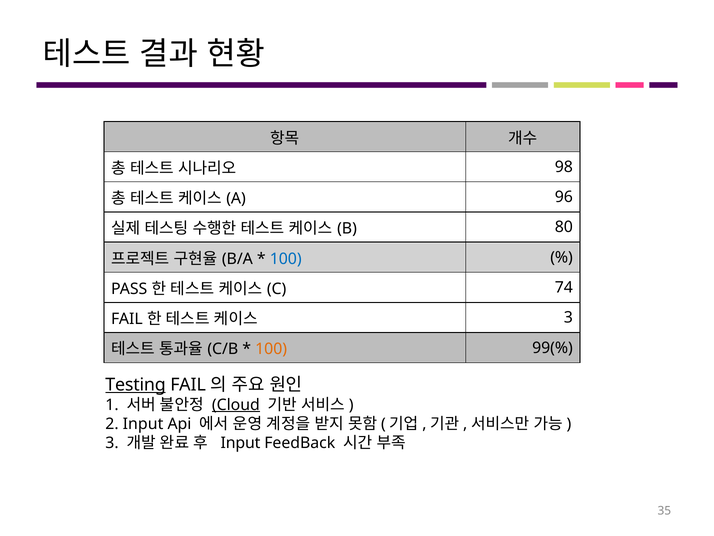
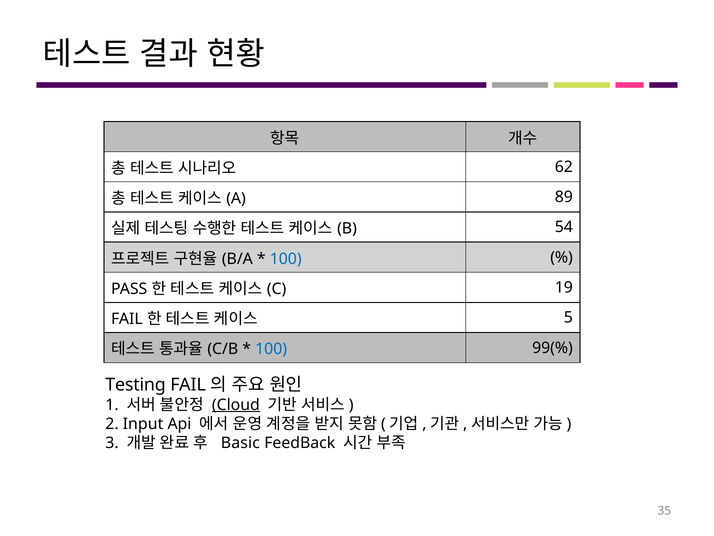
98: 98 -> 62 (564, 167)
96: 96 -> 89 (564, 197)
80: 80 -> 54 (564, 227)
74: 74 -> 19 (564, 287)
3: 3 -> 5 (568, 317)
100 colour: orange -> blue (271, 349)
Testing underline: present -> none (136, 384)
Input: Input -> Basic (240, 443)
